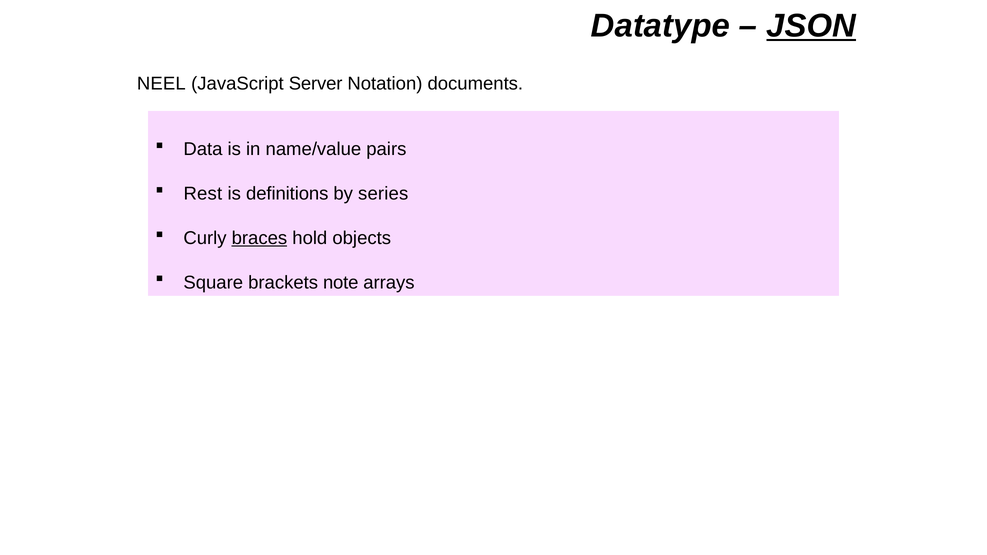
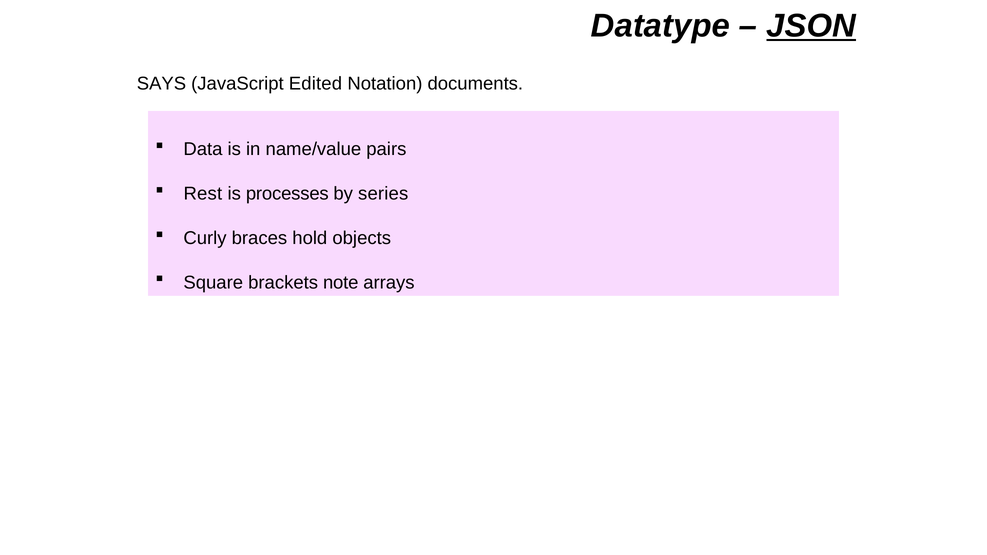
NEEL: NEEL -> SAYS (161, 84)
Server: Server -> Edited (315, 84)
definitions: definitions -> processes (287, 194)
braces underline: present -> none (259, 238)
